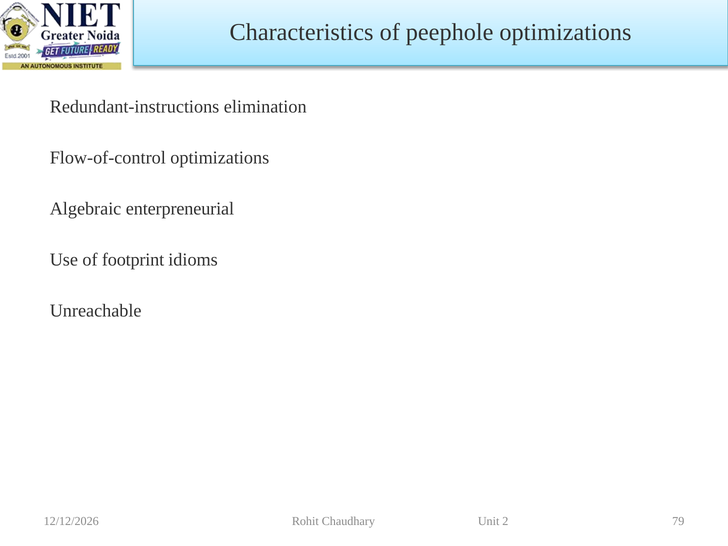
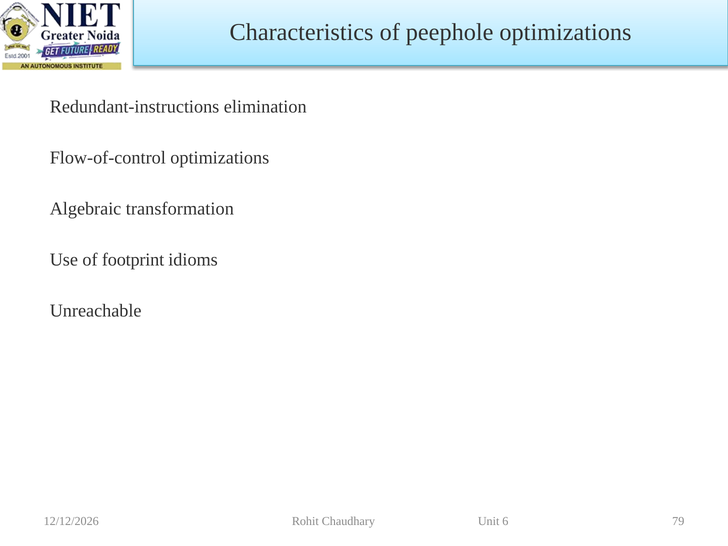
enterpreneurial: enterpreneurial -> transformation (180, 209)
2: 2 -> 6 (505, 521)
